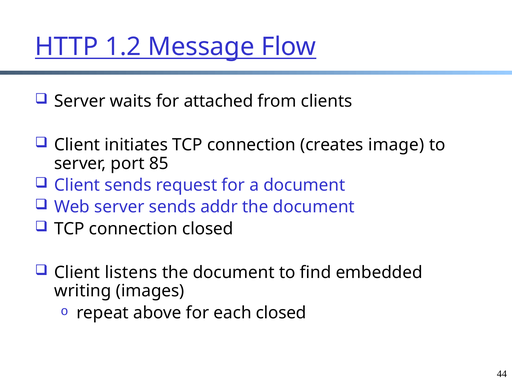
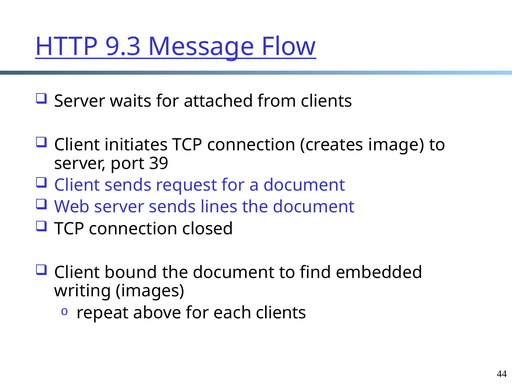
1.2: 1.2 -> 9.3 (123, 47)
85: 85 -> 39 (159, 163)
addr: addr -> lines (219, 207)
listens: listens -> bound (131, 273)
each closed: closed -> clients (281, 313)
